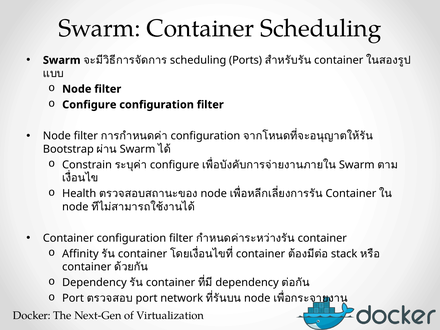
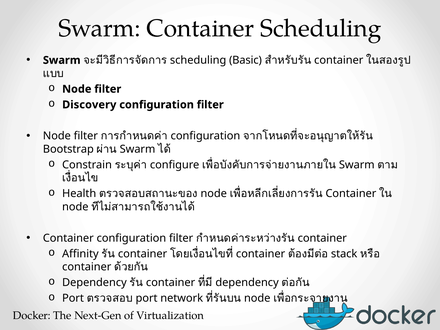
Ports: Ports -> Basic (245, 60)
Configure: Configure -> Discovery (89, 105)
